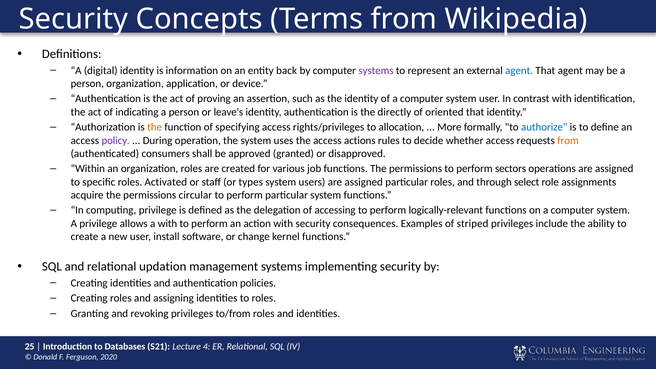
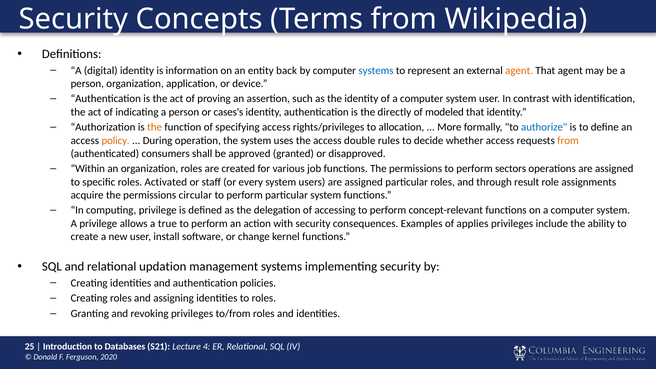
systems colour: purple -> blue (376, 70)
agent colour: blue -> orange (519, 70)
leave's: leave's -> cases's (228, 112)
oriented: oriented -> modeled (445, 112)
policy colour: purple -> orange (116, 140)
actions: actions -> double (360, 140)
types: types -> every (251, 182)
select: select -> result (527, 182)
logically-relevant: logically-relevant -> concept-relevant (446, 210)
a with: with -> true (167, 224)
striped: striped -> applies (473, 224)
